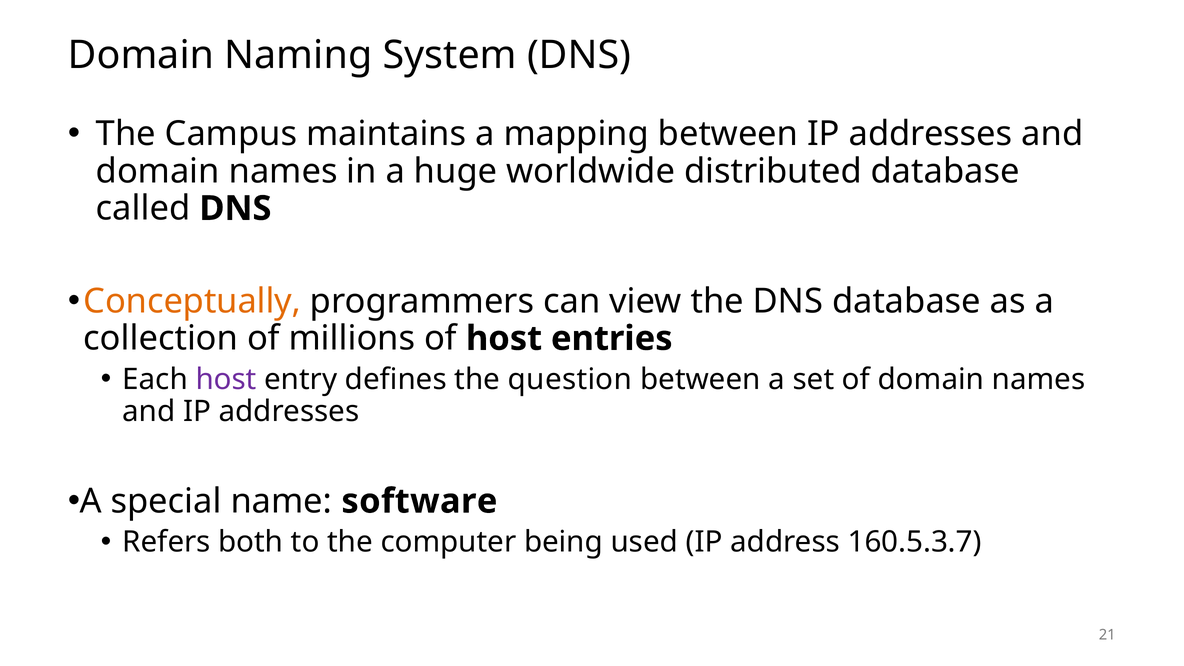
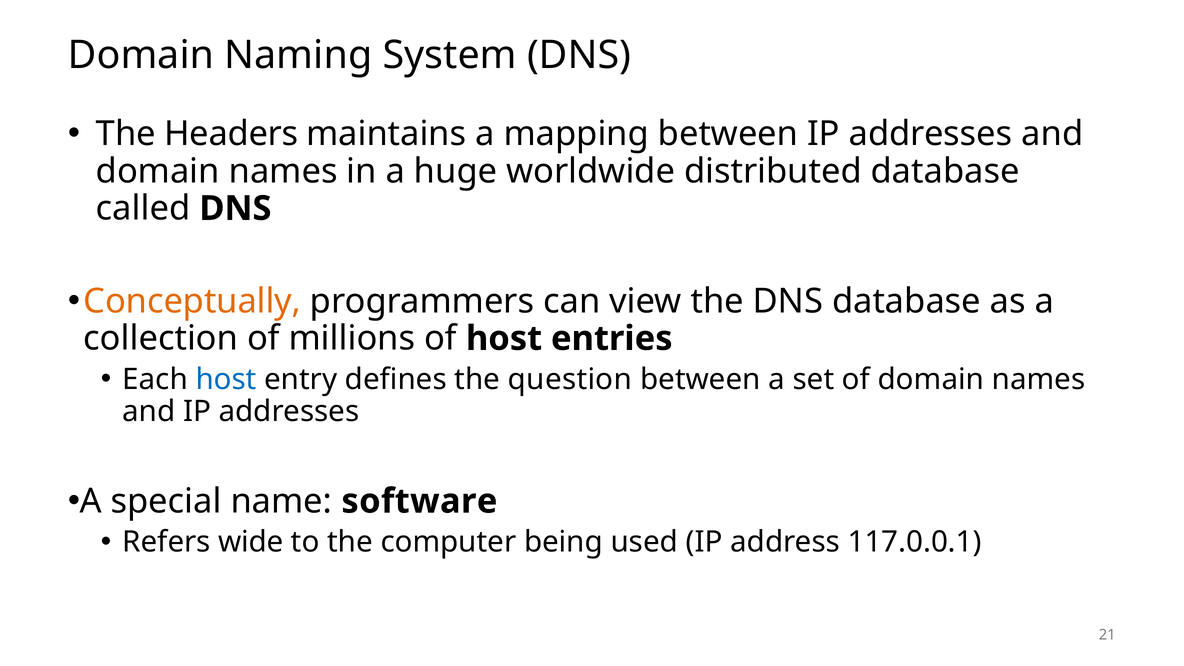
Campus: Campus -> Headers (231, 134)
host colour: purple -> blue (226, 379)
both: both -> wide (251, 542)
160.5.3.7: 160.5.3.7 -> 117.0.0.1 (915, 542)
